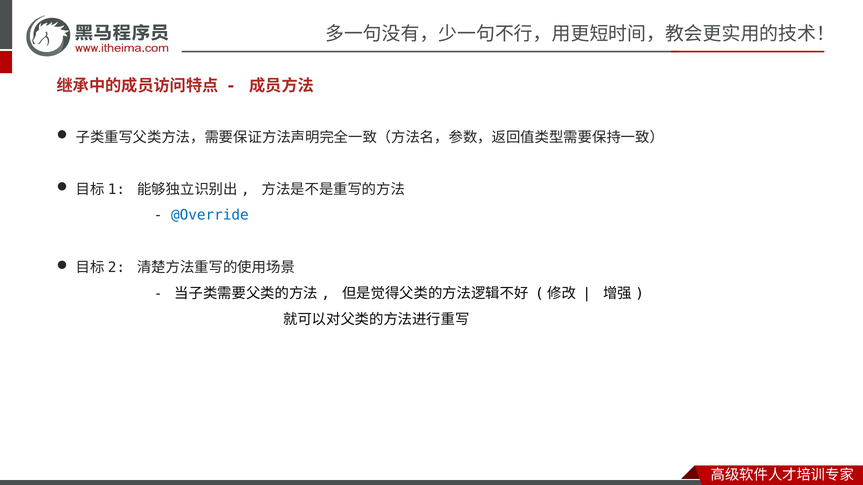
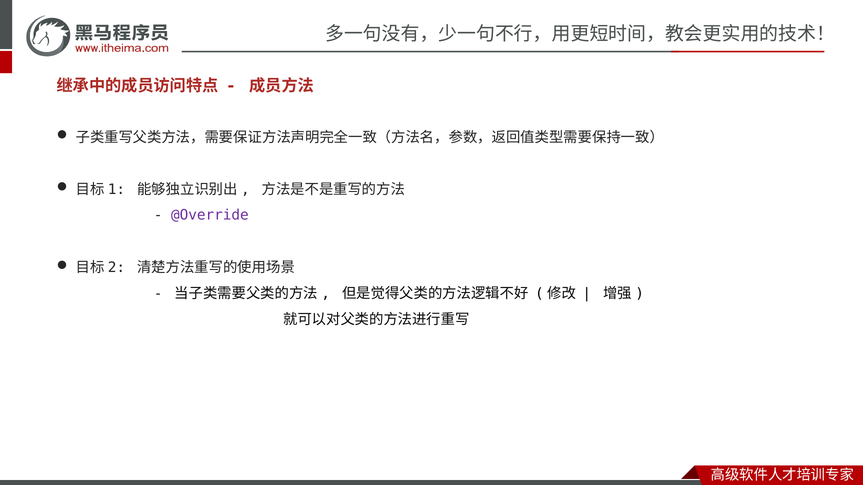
@Override colour: blue -> purple (210, 215)
